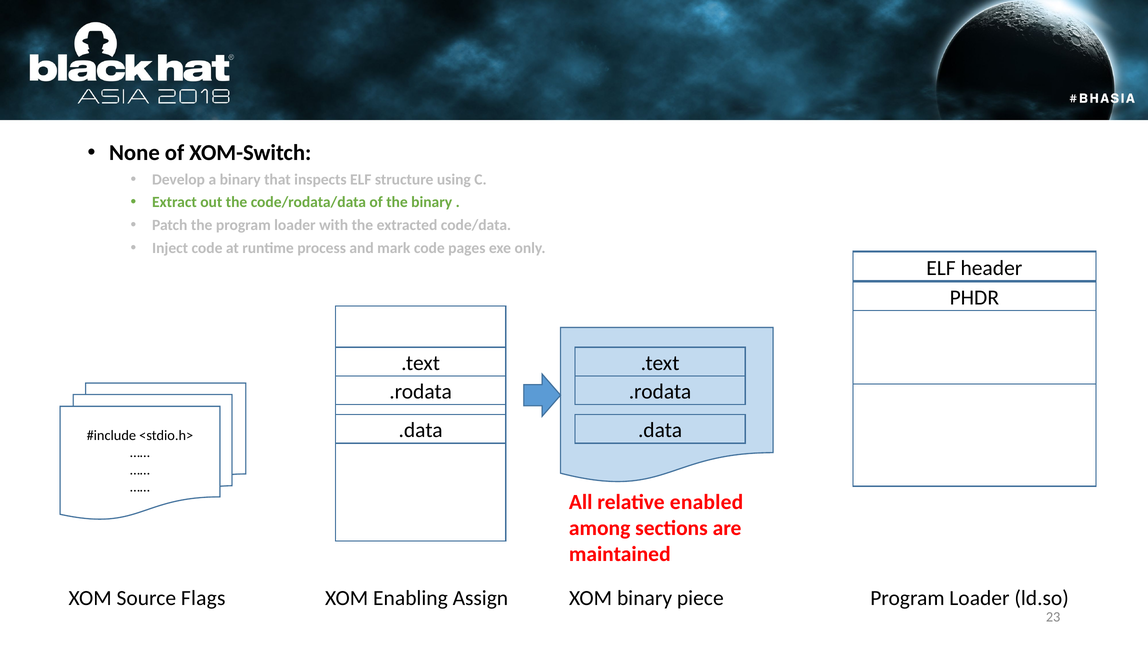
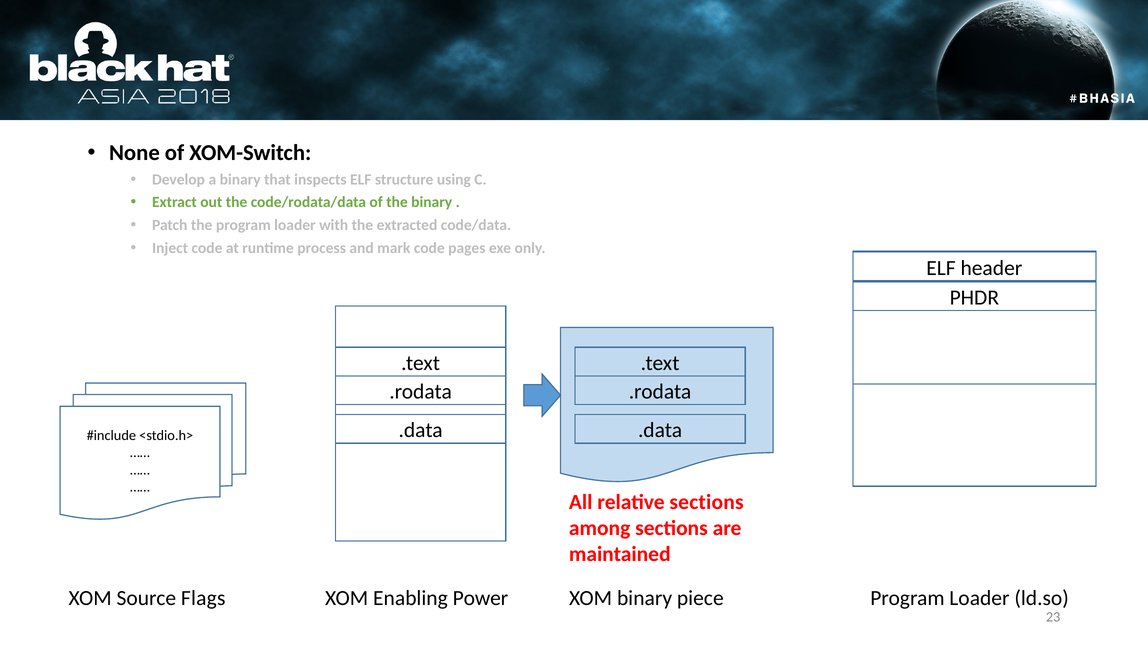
relative enabled: enabled -> sections (707, 502)
Assign: Assign -> Power (480, 598)
